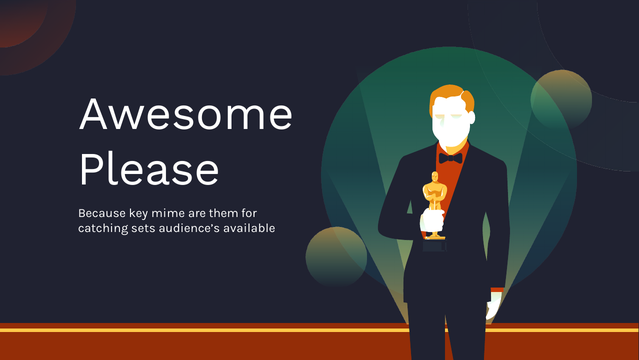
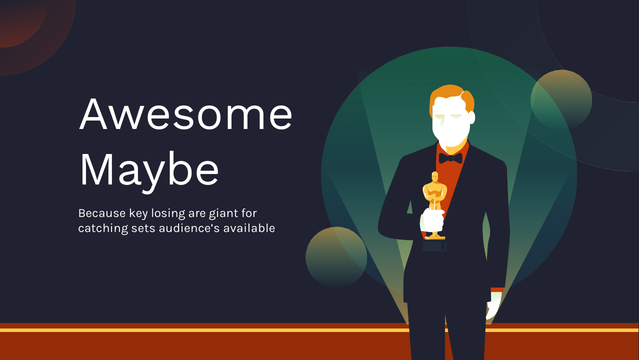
Please: Please -> Maybe (149, 169)
mime: mime -> losing (168, 213)
them: them -> giant (224, 213)
